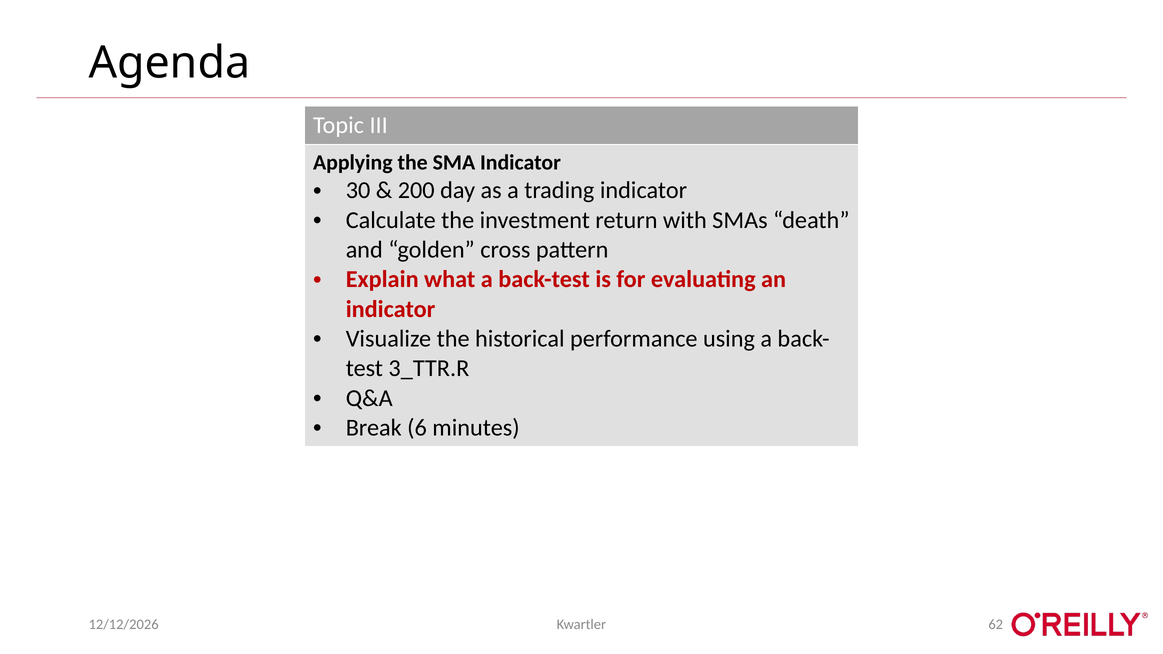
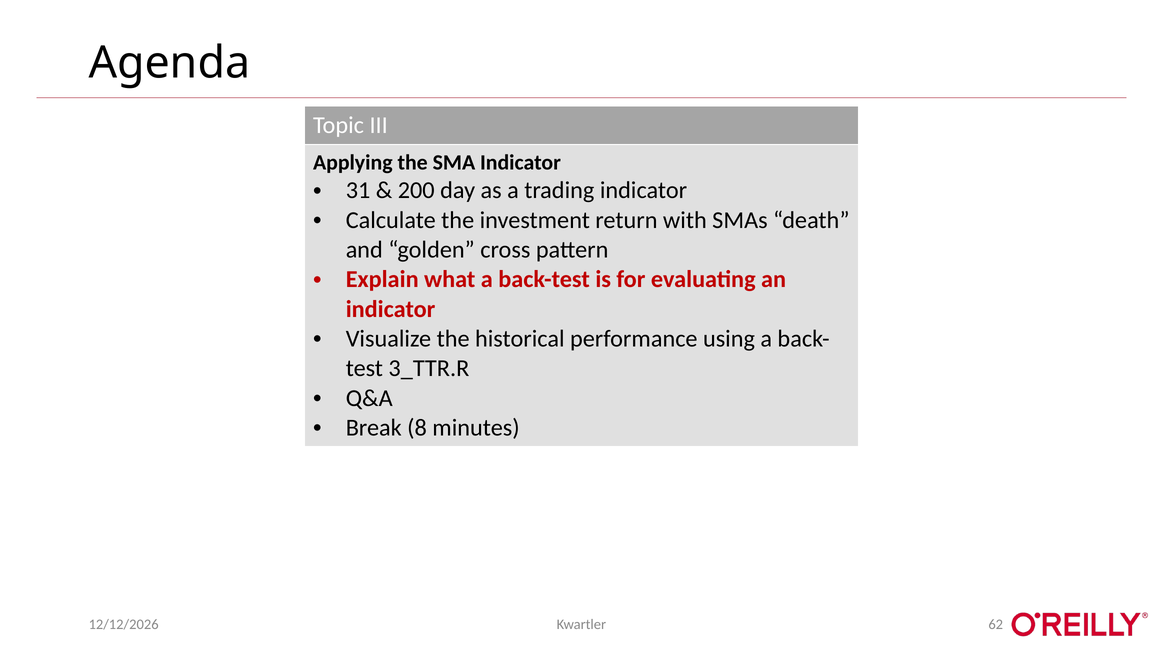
30: 30 -> 31 (358, 191)
6: 6 -> 8 (417, 428)
